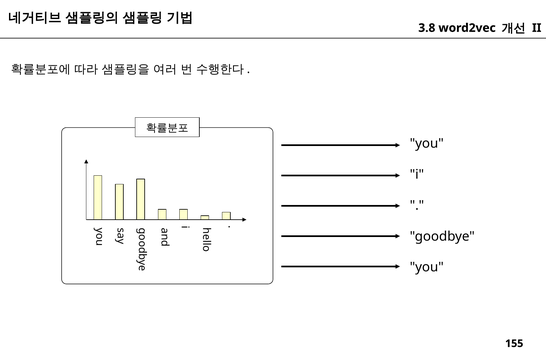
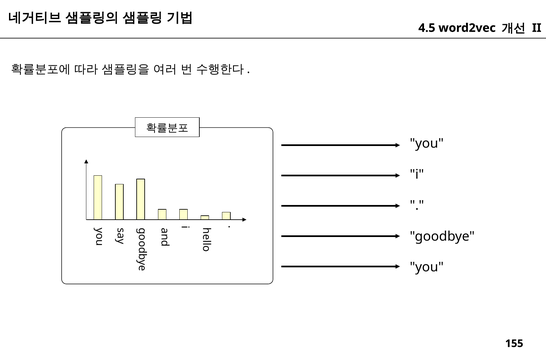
3.8: 3.8 -> 4.5 (427, 28)
